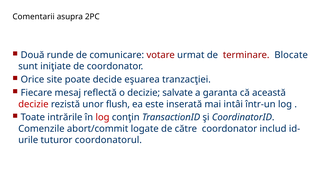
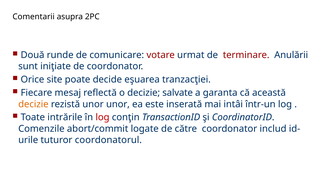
Blocate: Blocate -> Anulării (291, 55)
decizie colour: red -> orange (33, 104)
unor flush: flush -> unor (118, 104)
